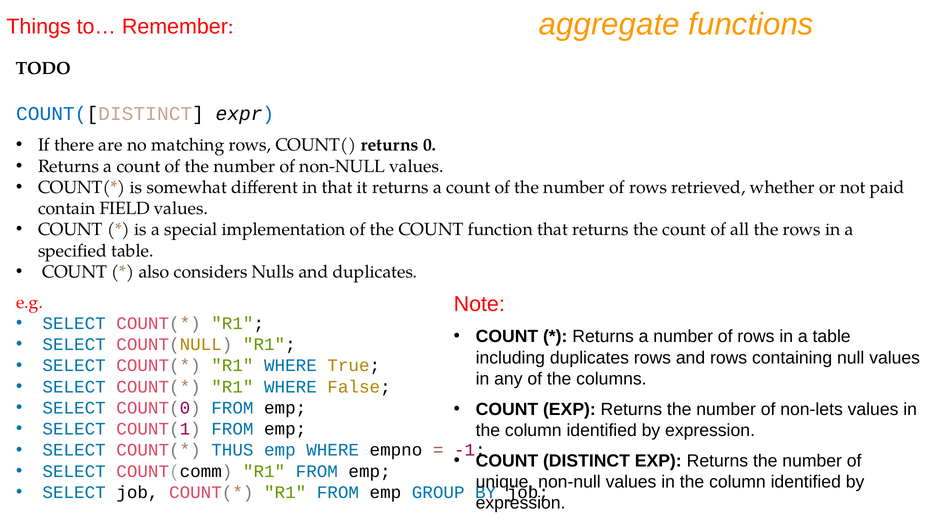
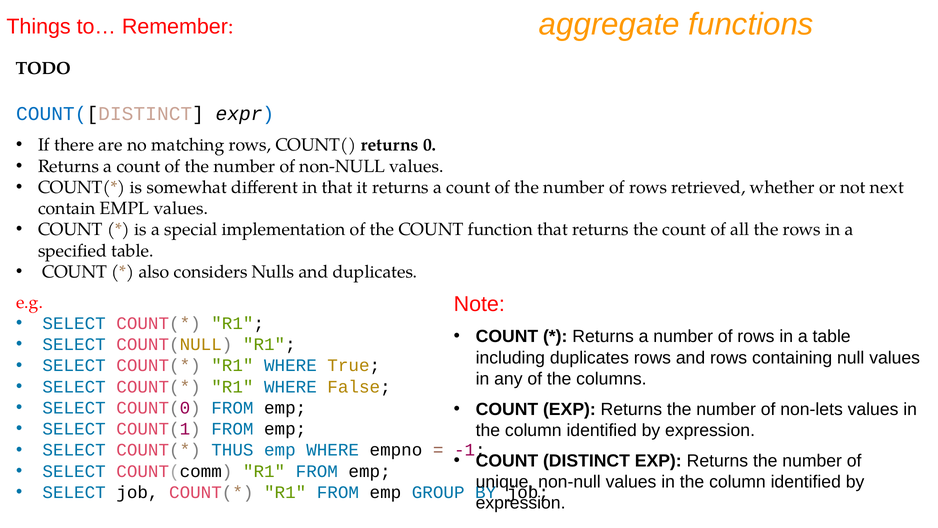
paid: paid -> next (887, 187)
FIELD: FIELD -> EMPL (125, 208)
